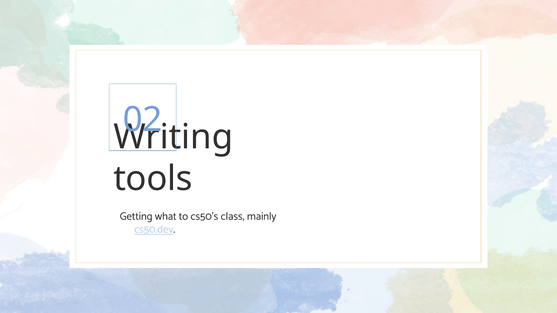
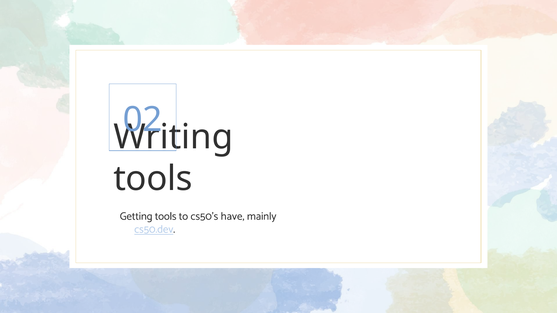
Getting what: what -> tools (166, 216)
class: class -> have (233, 216)
